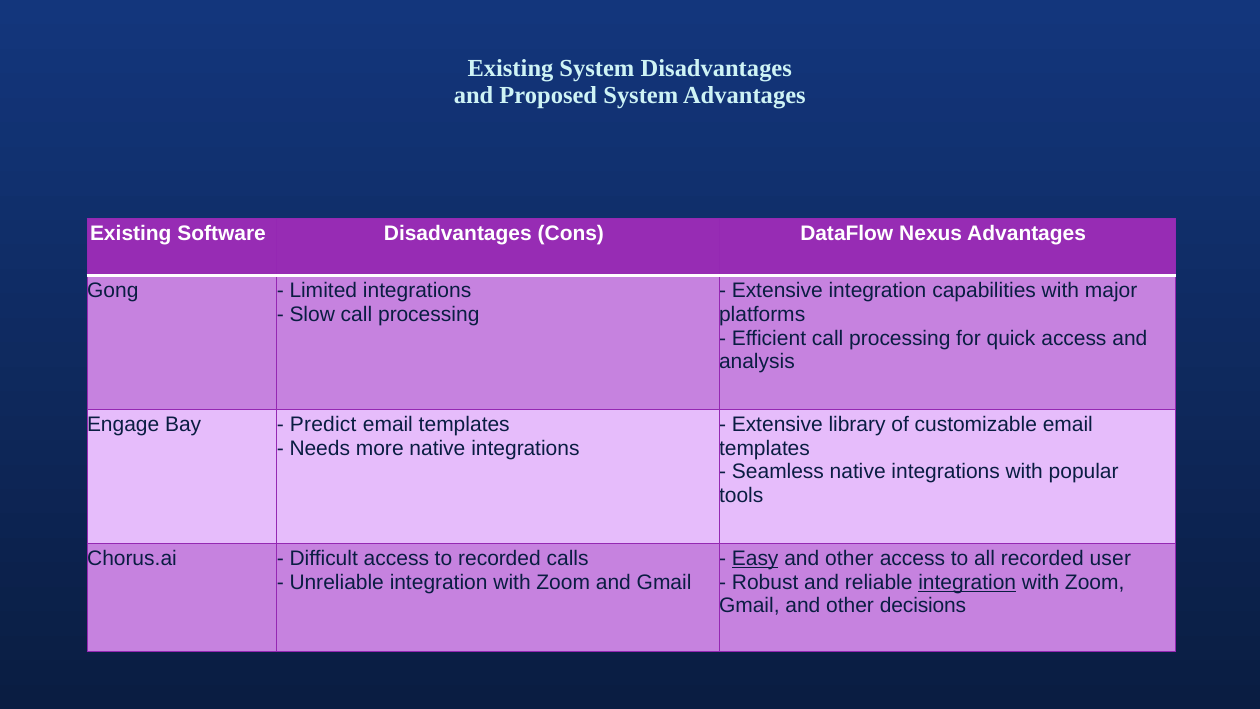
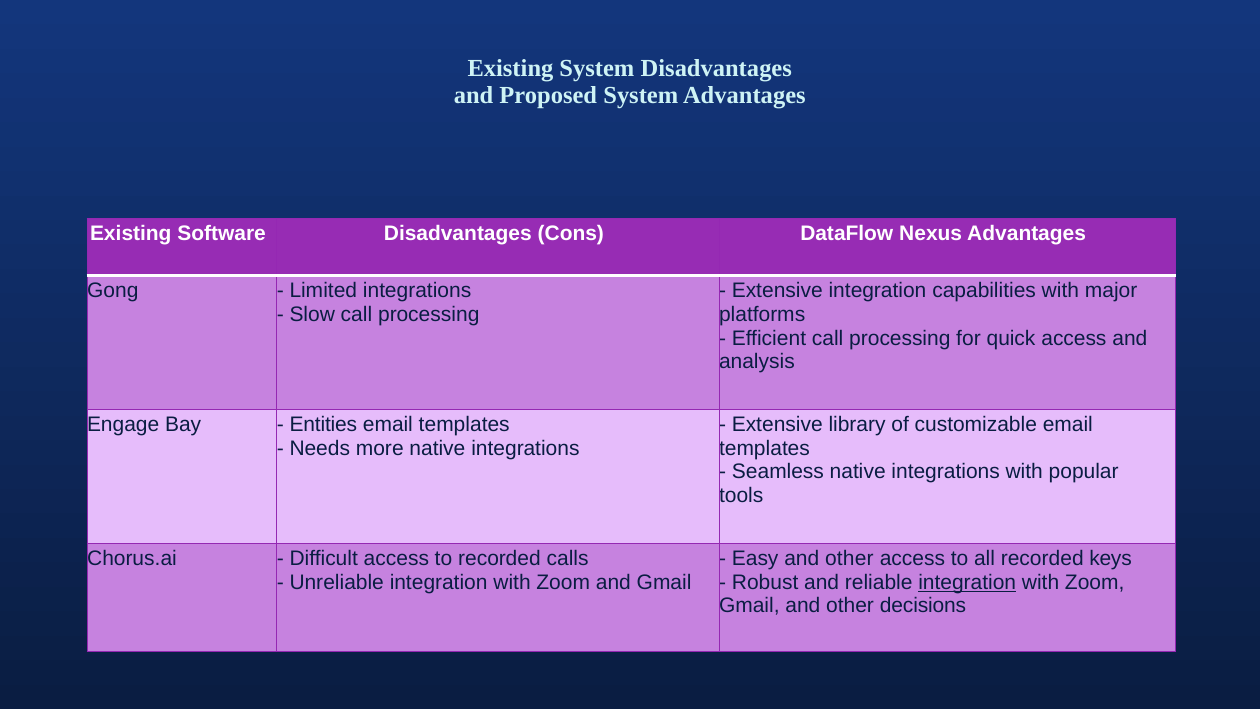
Predict: Predict -> Entities (323, 425)
Easy underline: present -> none (755, 558)
user: user -> keys (1111, 558)
